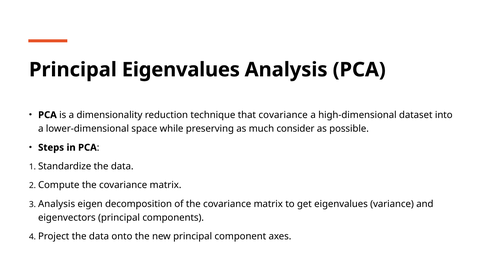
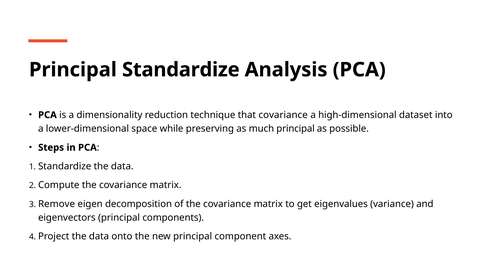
Principal Eigenvalues: Eigenvalues -> Standardize (181, 70)
much consider: consider -> principal (296, 129)
Analysis: Analysis -> Remove (57, 204)
